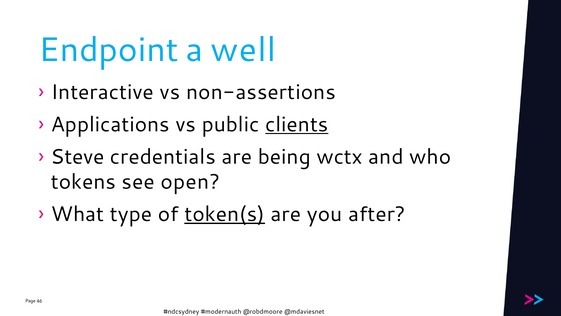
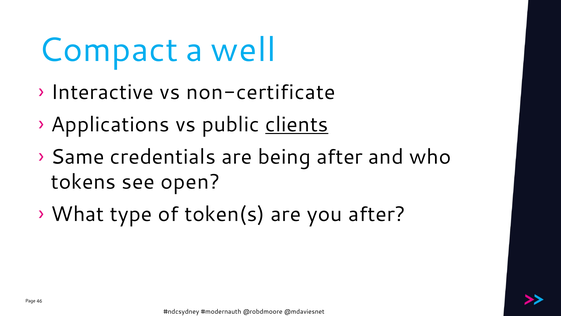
Endpoint: Endpoint -> Compact (108, 50)
non-assertions: non-assertions -> non-certificate (261, 92)
Steve: Steve -> Same (78, 157)
being wctx: wctx -> after (340, 157)
token(s underline: present -> none (225, 214)
